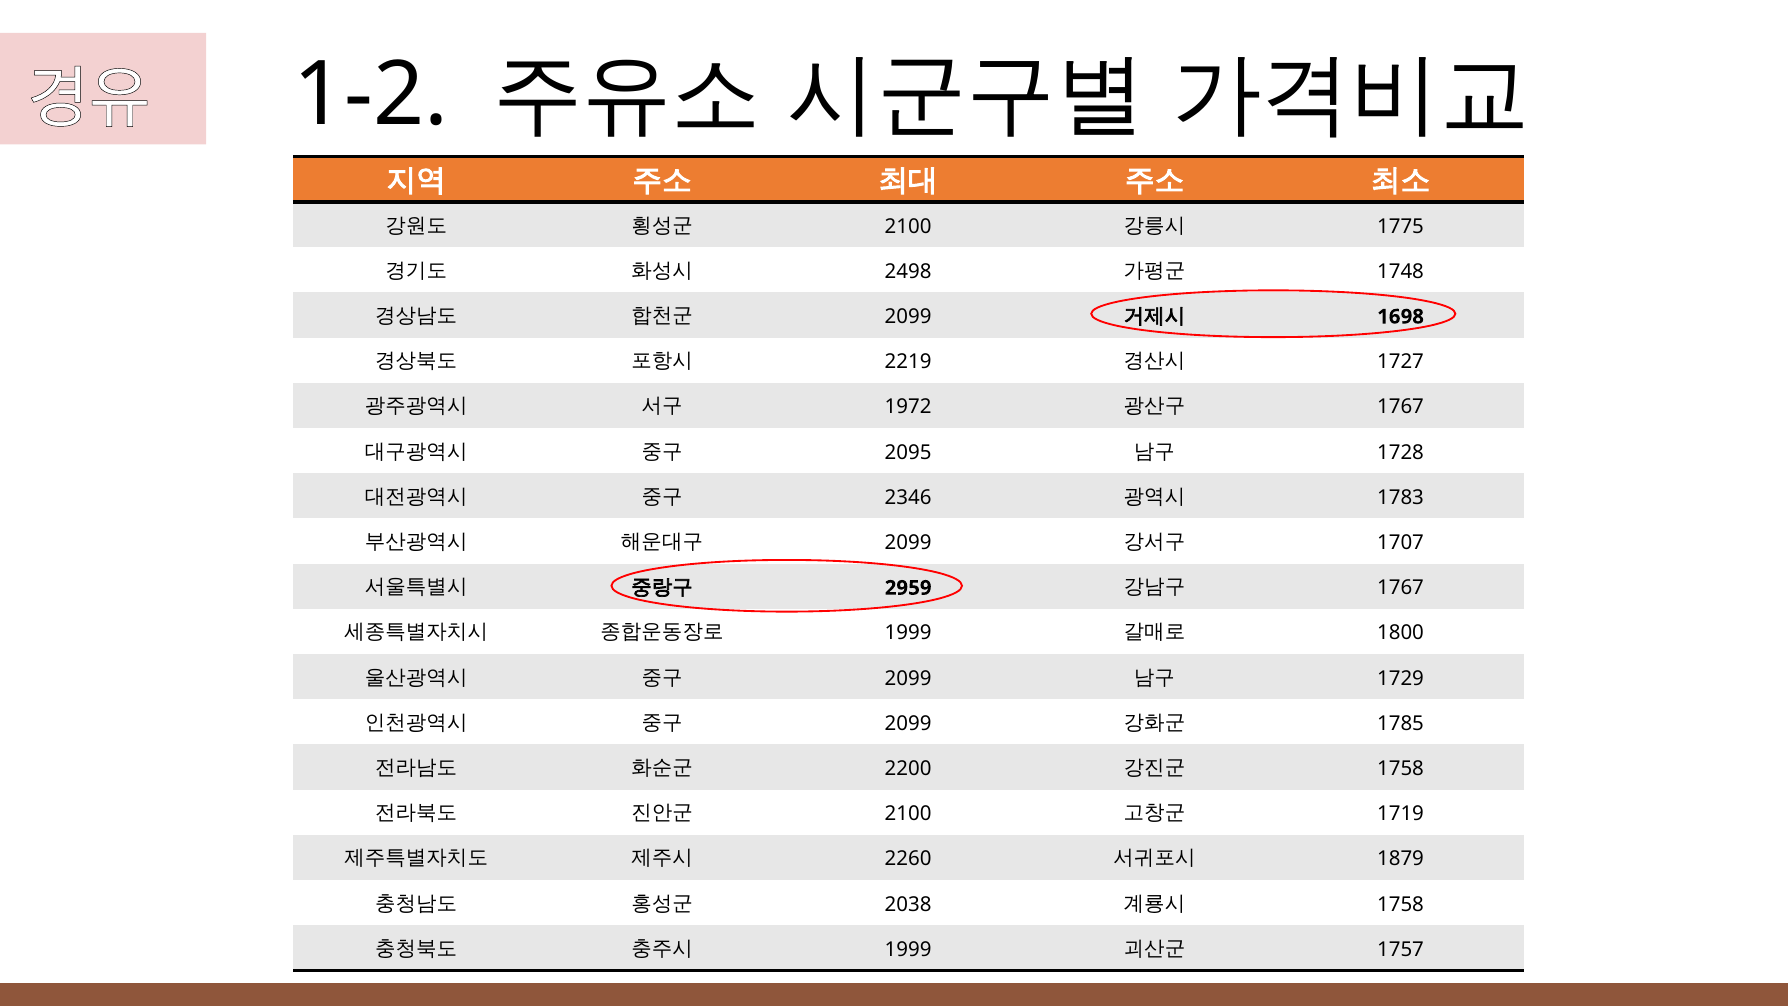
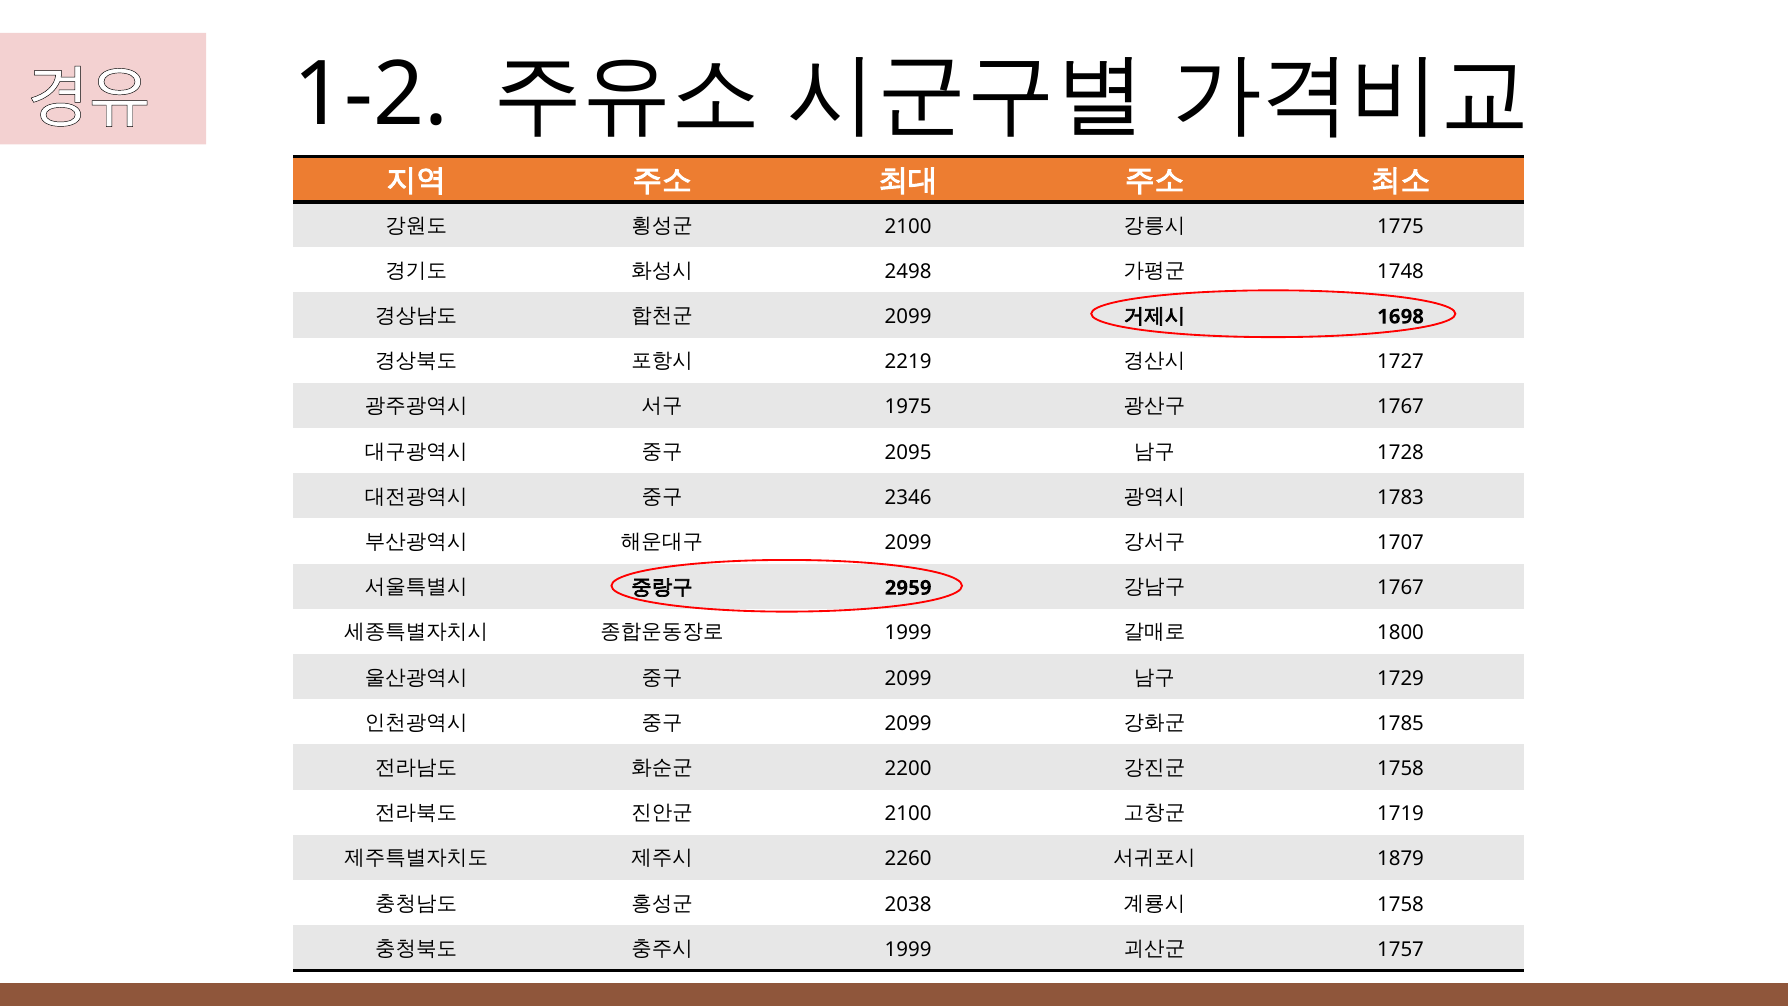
1972: 1972 -> 1975 (908, 407)
